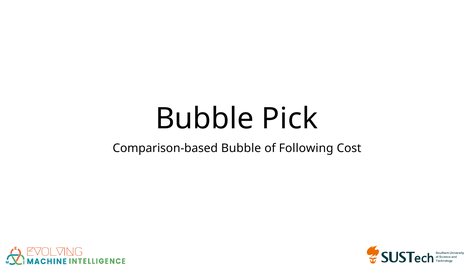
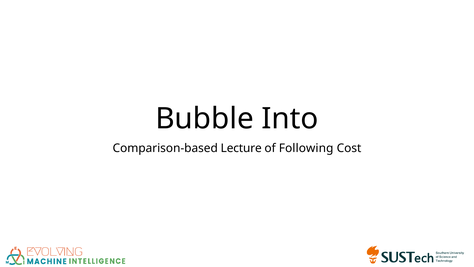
Pick: Pick -> Into (290, 118)
Comparison-based Bubble: Bubble -> Lecture (241, 148)
